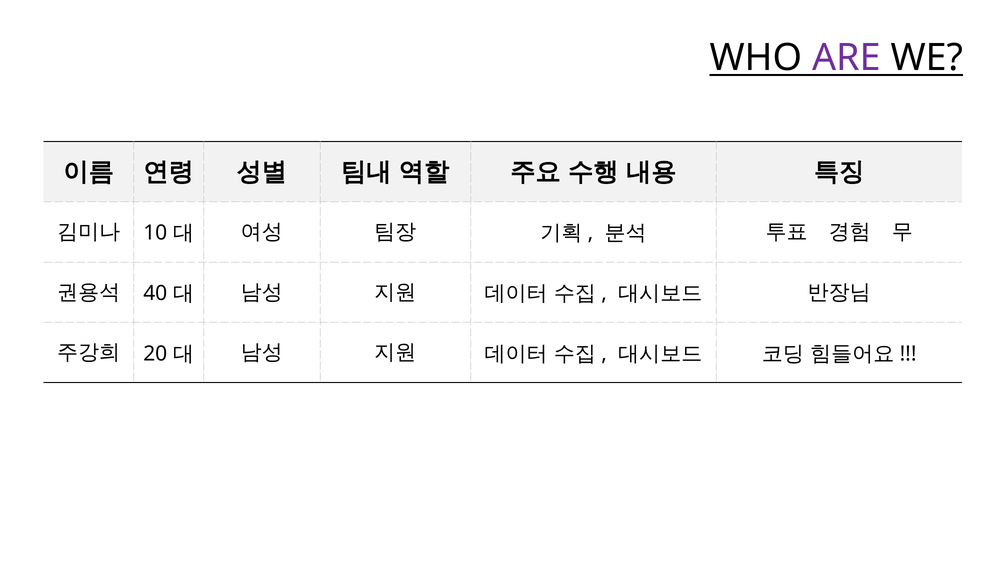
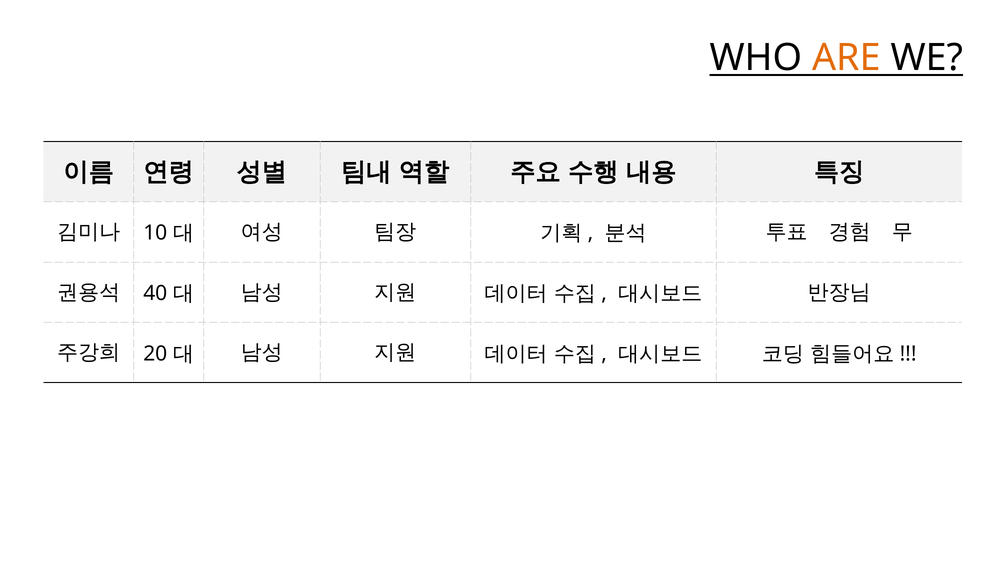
ARE colour: purple -> orange (846, 58)
